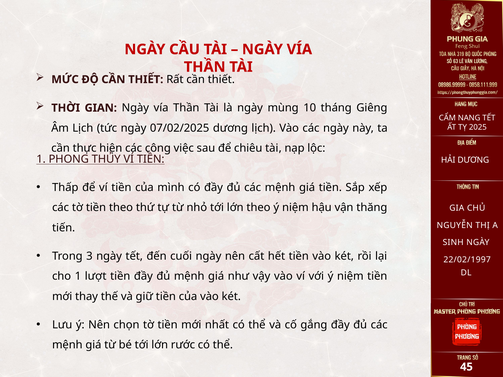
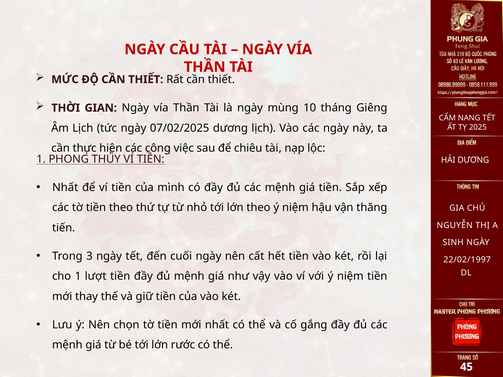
Thấp: Thấp -> Nhất (65, 188)
